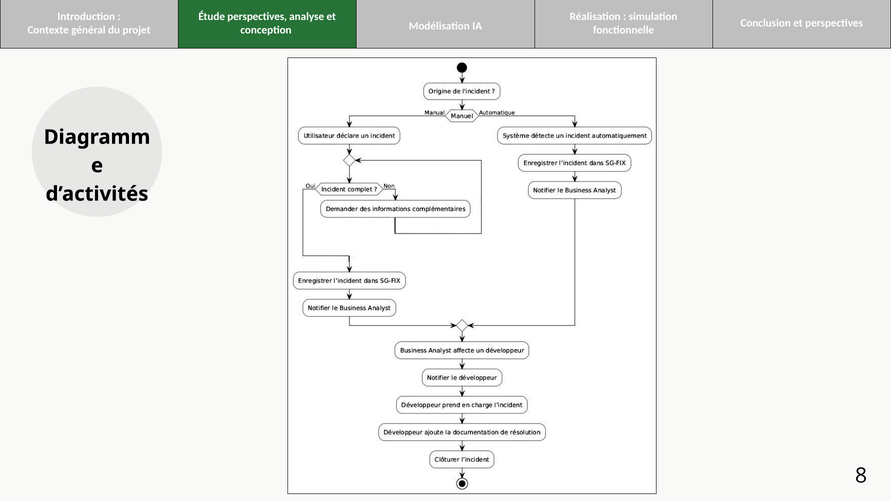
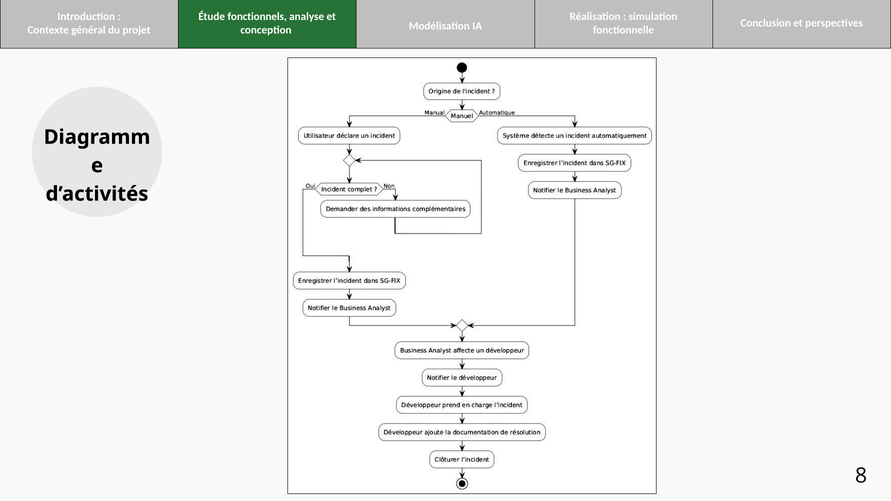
Étude perspectives: perspectives -> fonctionnels (257, 17)
